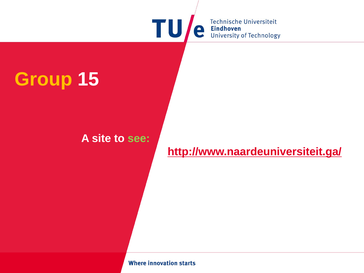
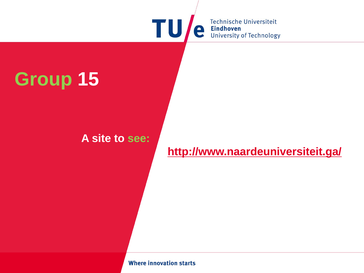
Group colour: yellow -> light green (43, 79)
